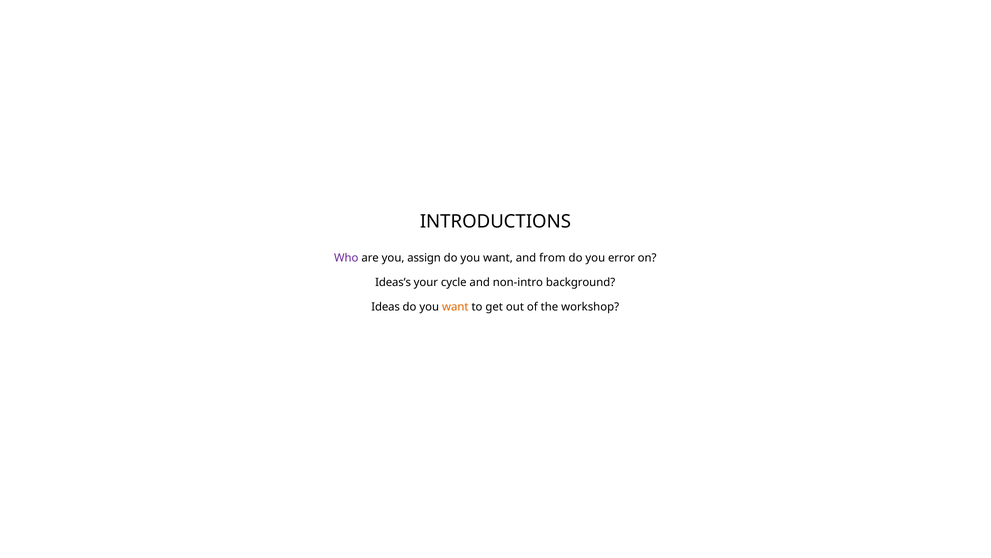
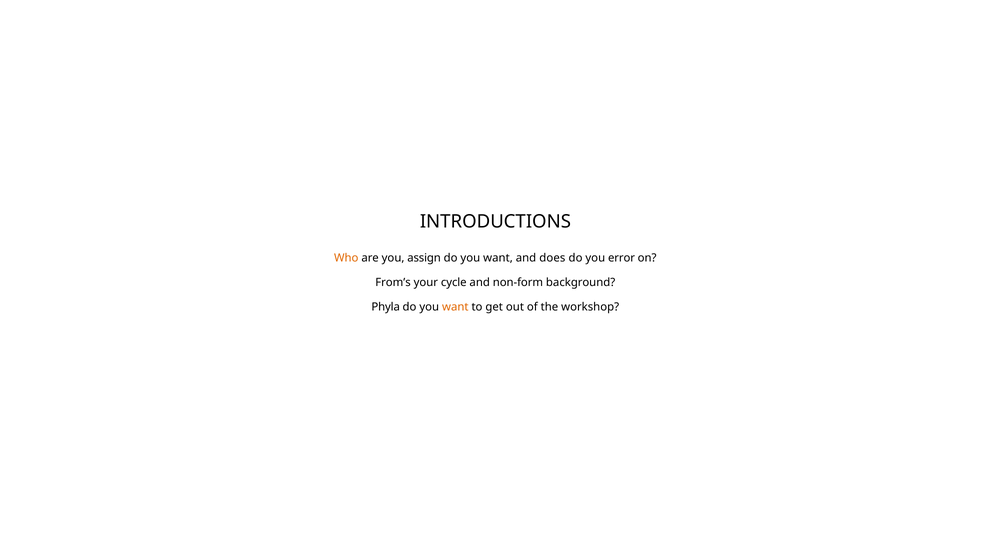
Who colour: purple -> orange (346, 258)
from: from -> does (552, 258)
Ideas’s: Ideas’s -> From’s (393, 282)
non-intro: non-intro -> non-form (518, 282)
Ideas: Ideas -> Phyla (386, 307)
